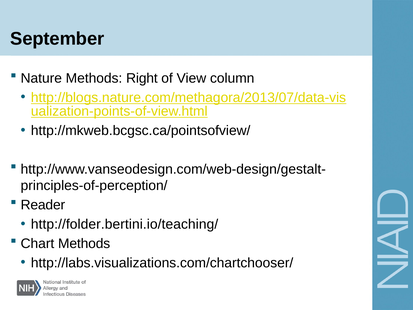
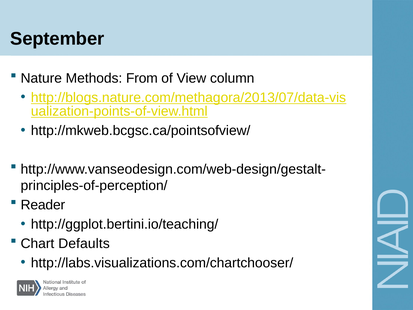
Right: Right -> From (142, 78)
http://folder.bertini.io/teaching/: http://folder.bertini.io/teaching/ -> http://ggplot.bertini.io/teaching/ (125, 224)
Chart Methods: Methods -> Defaults (84, 243)
